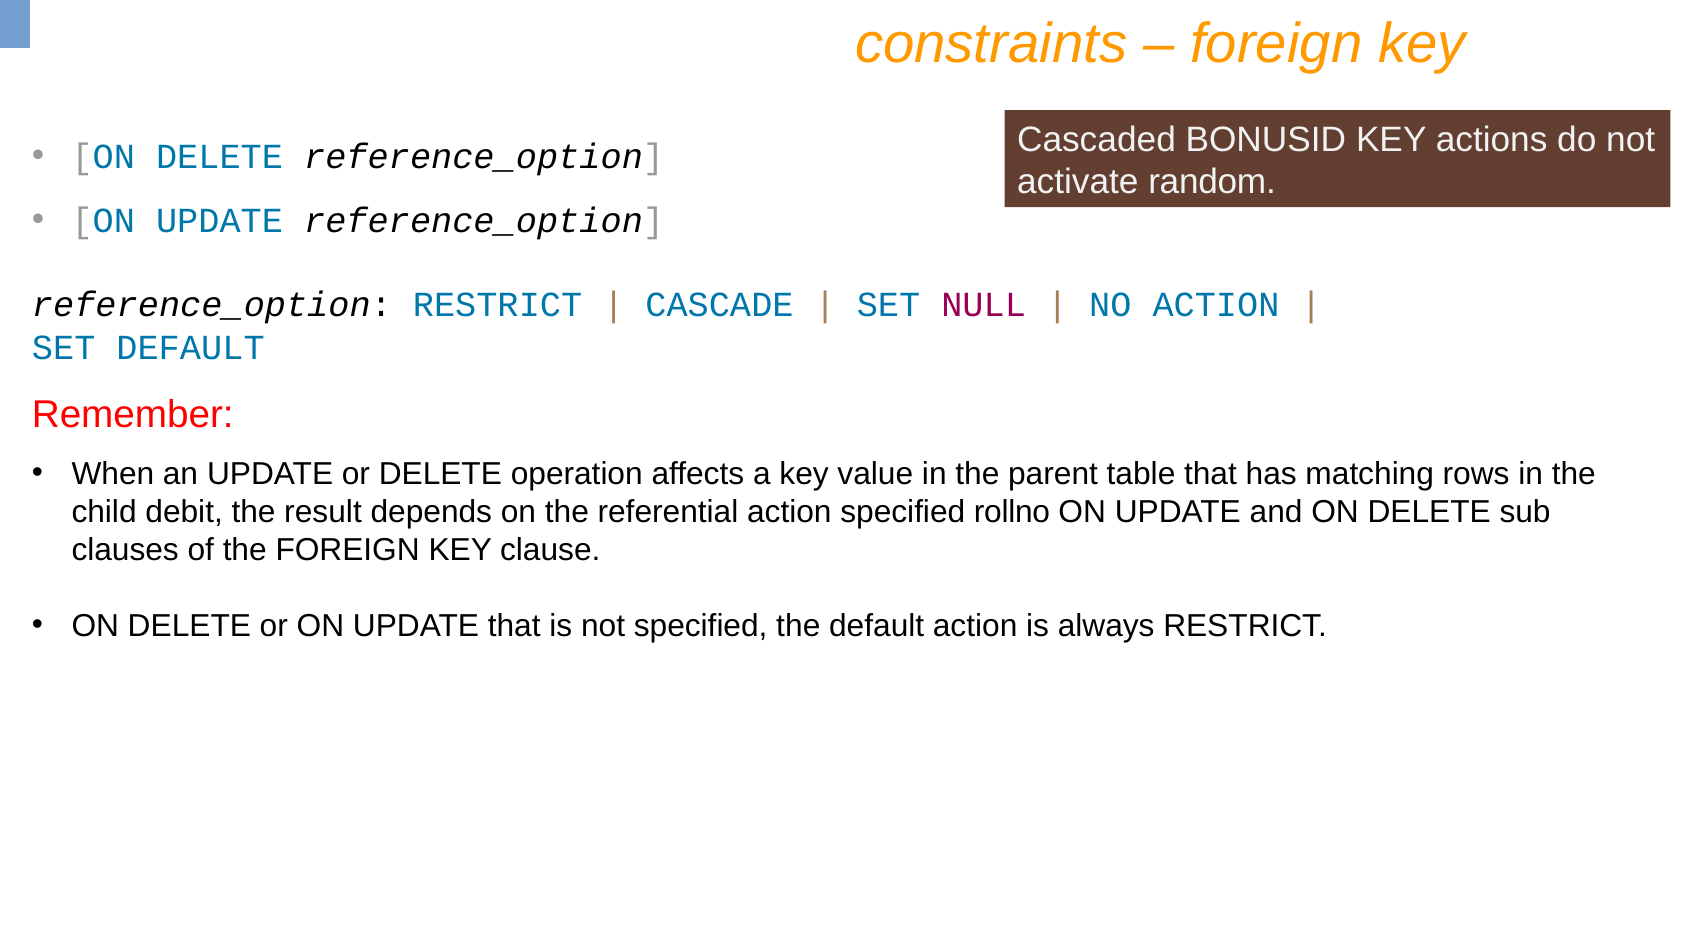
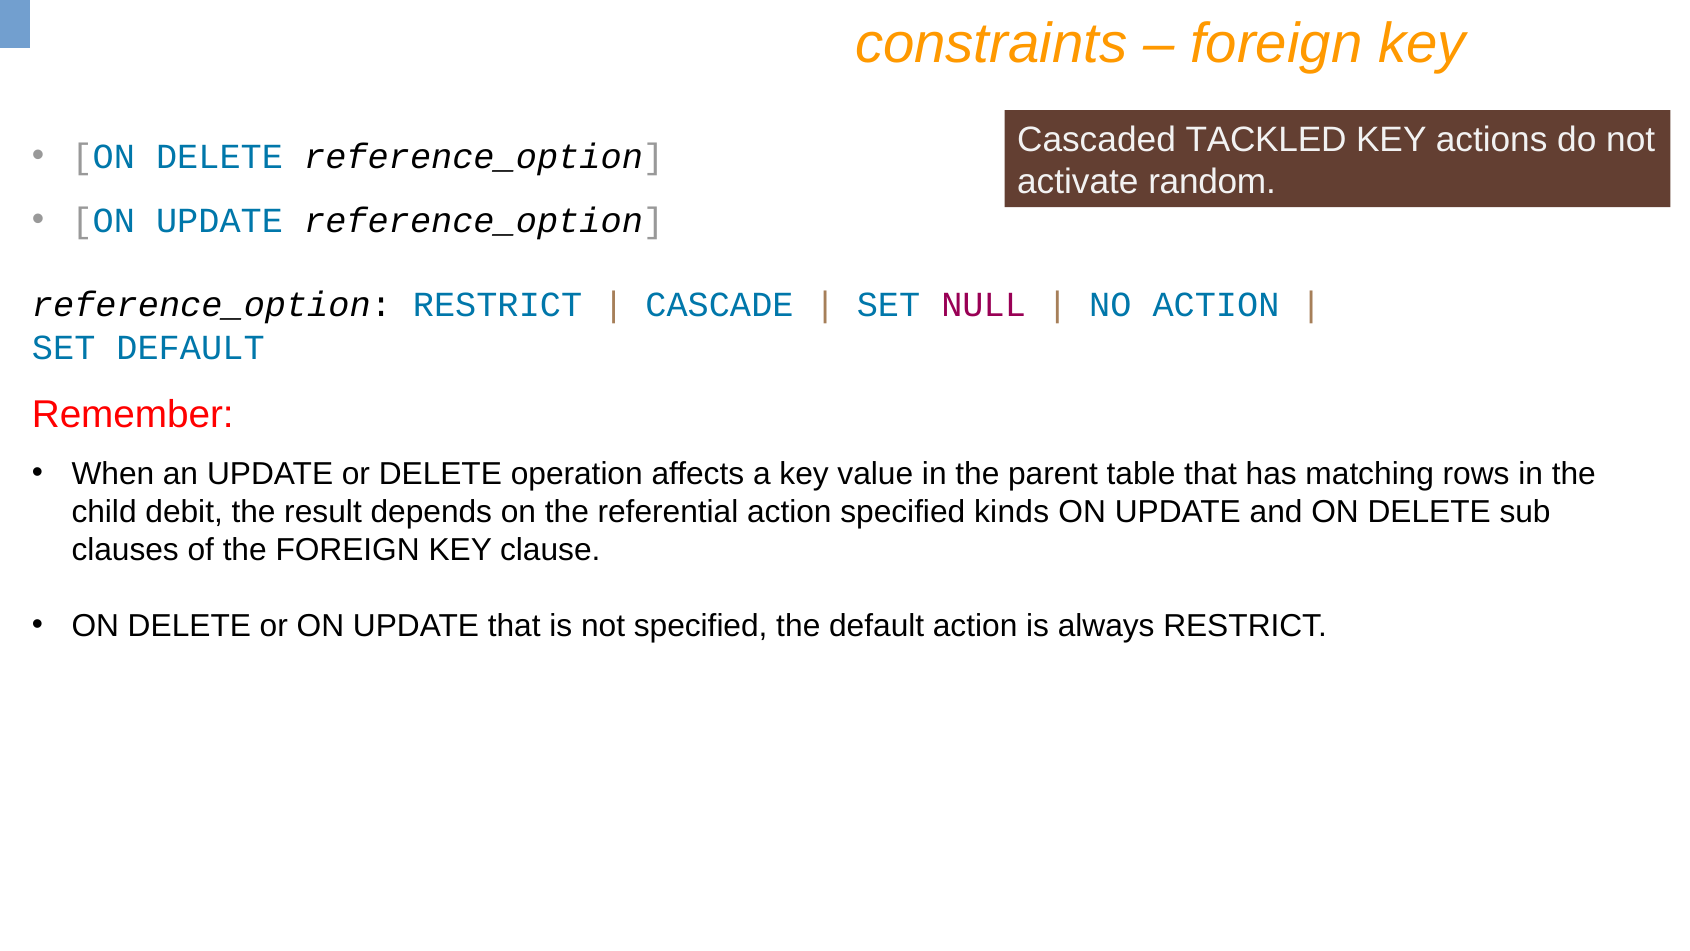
BONUSID: BONUSID -> TACKLED (1266, 140)
rollno: rollno -> kinds (1012, 511)
